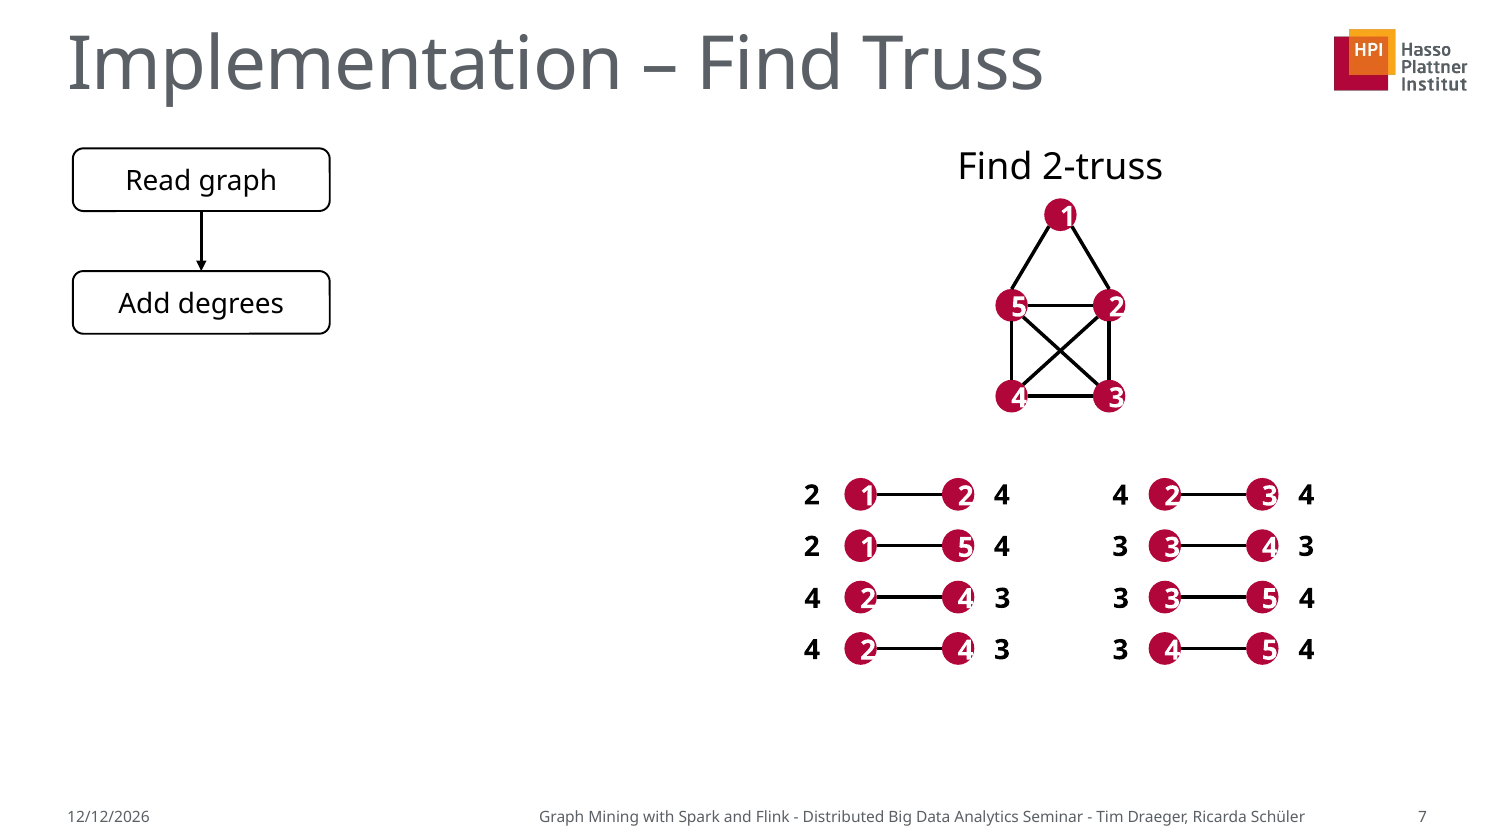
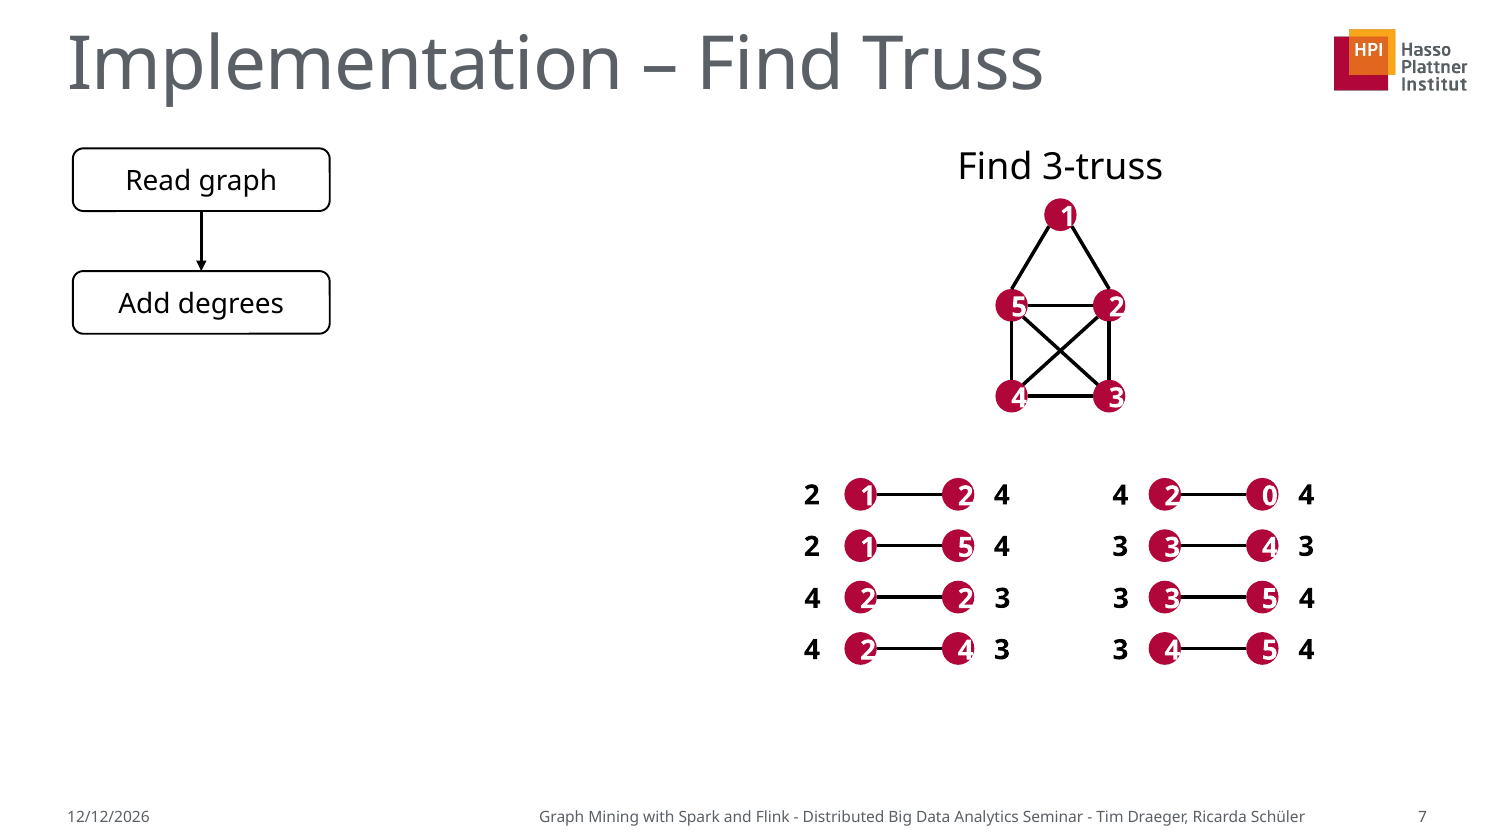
2-truss: 2-truss -> 3-truss (1103, 167)
2 3: 3 -> 0 (1270, 496)
4: 4 -> 2 (966, 599)
